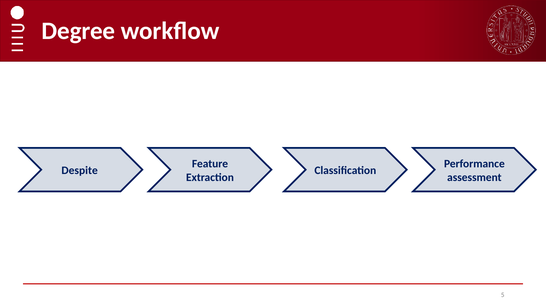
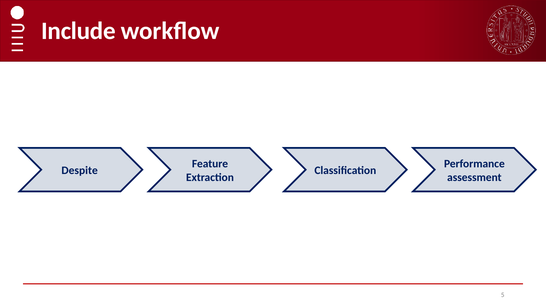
Degree: Degree -> Include (78, 31)
